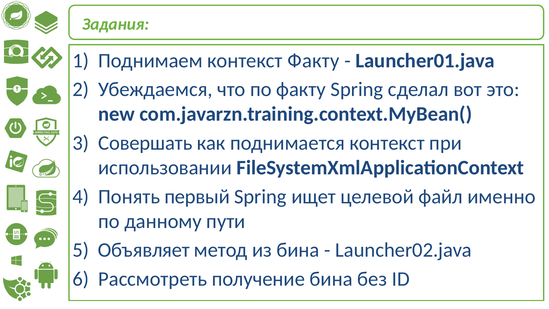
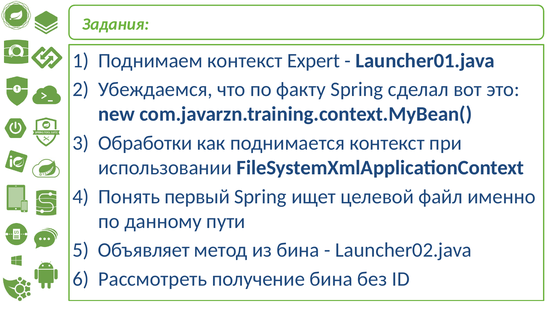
контекст Факту: Факту -> Expert (314, 61)
Совершать: Совершать -> Обработки (145, 143)
